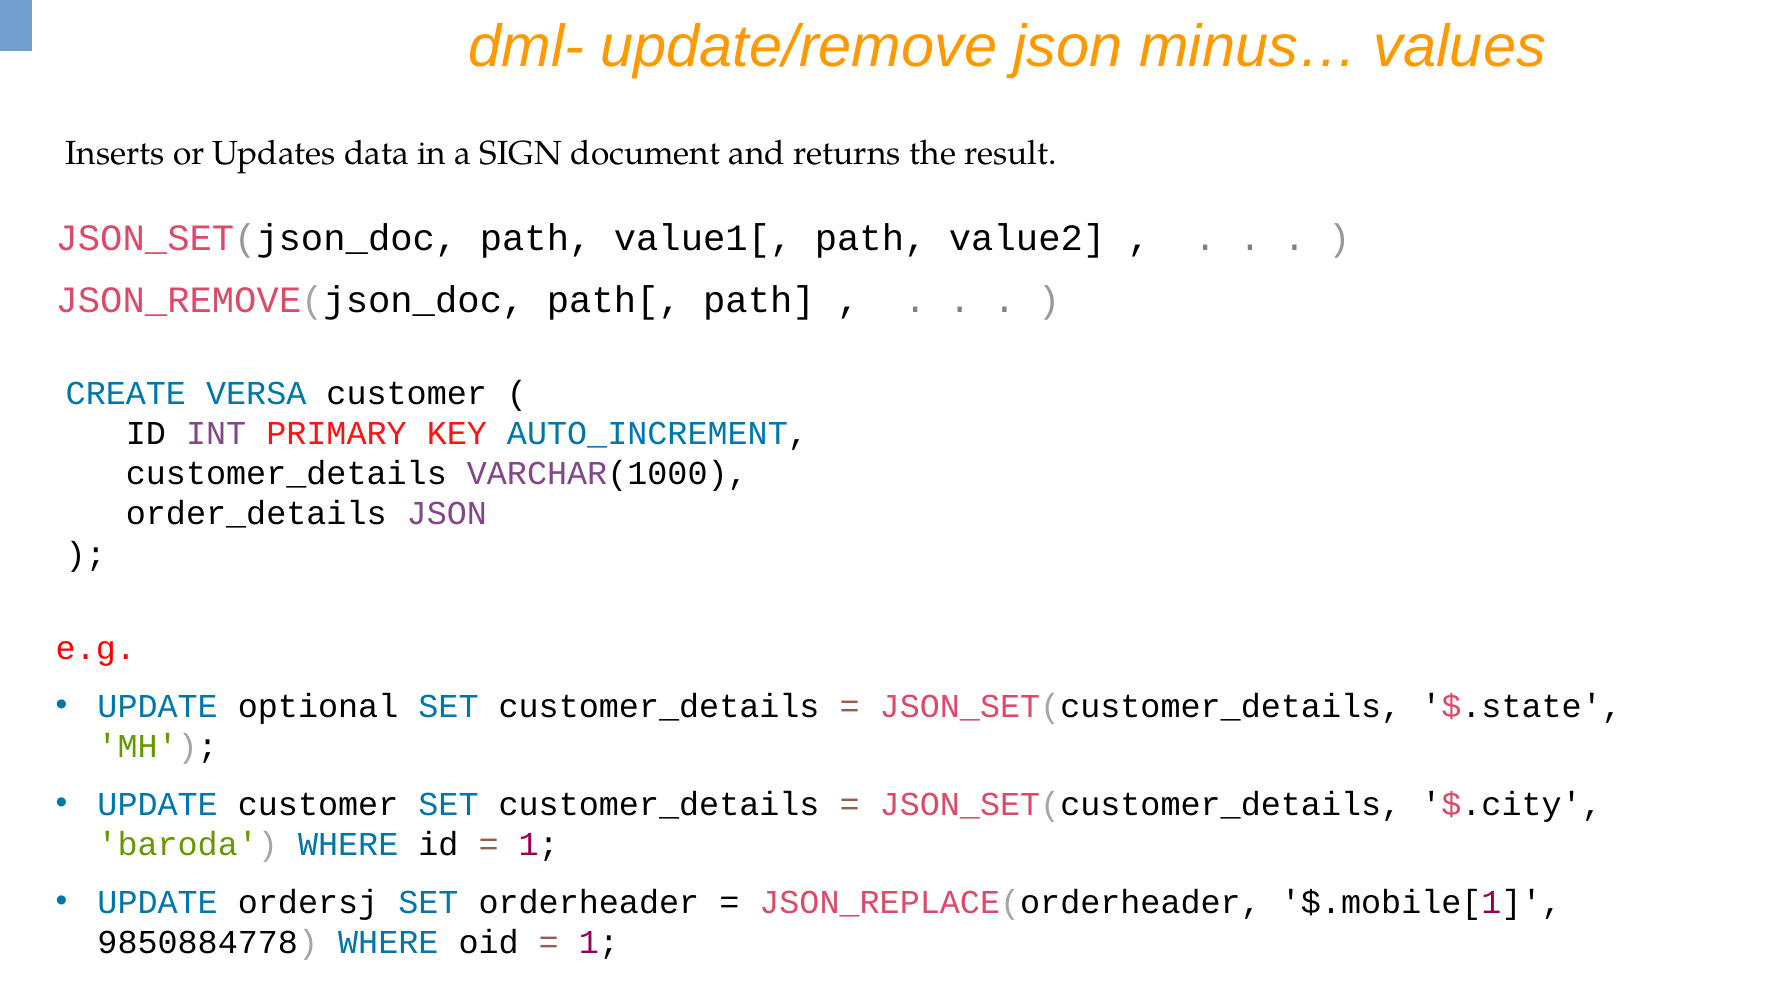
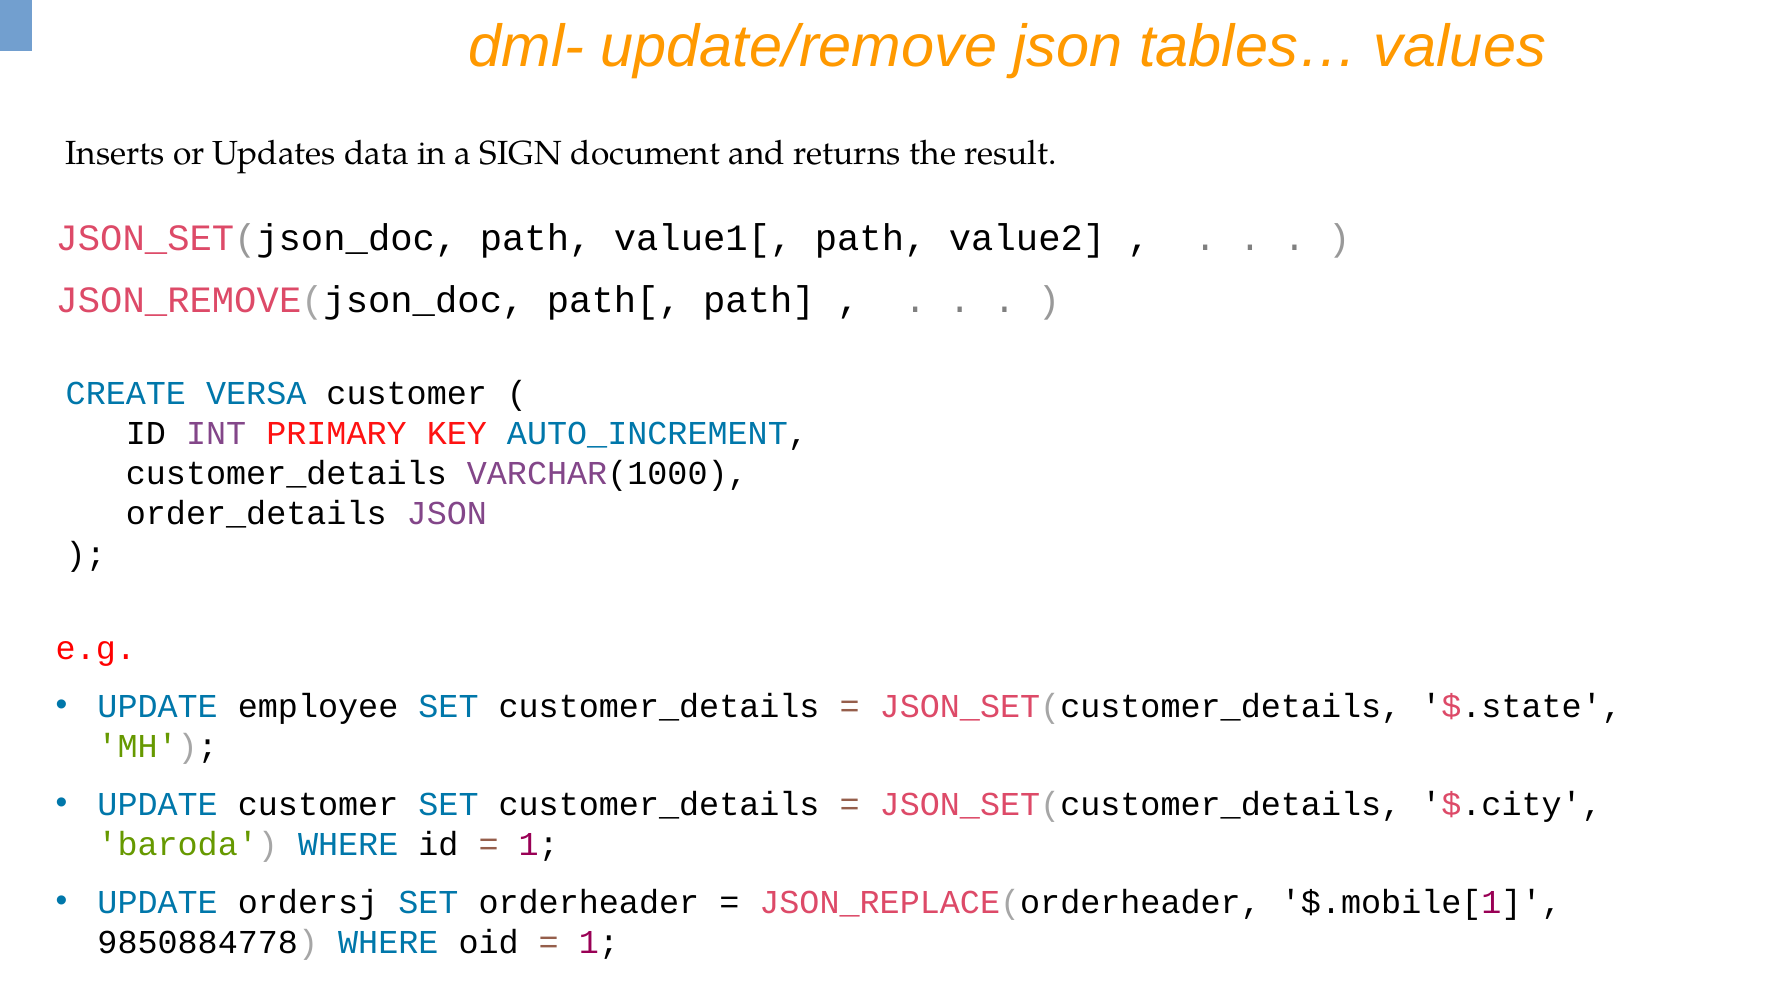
minus…: minus… -> tables… (1248, 46)
optional: optional -> employee (318, 706)
